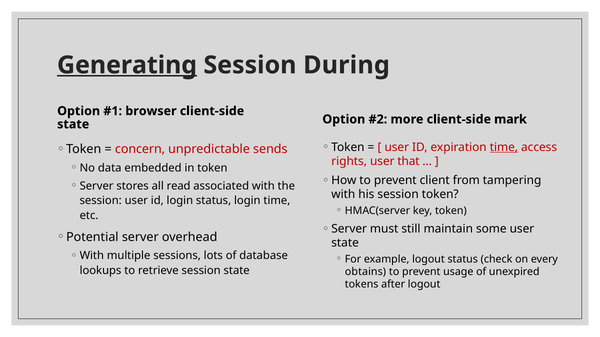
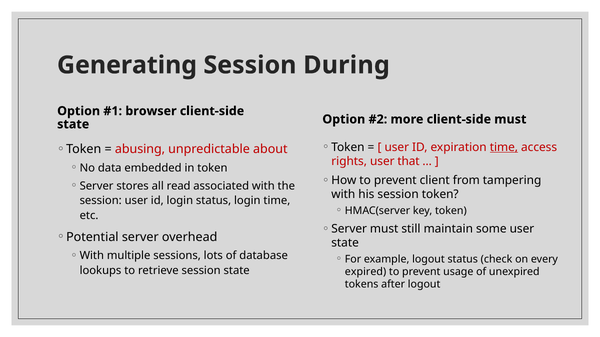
Generating underline: present -> none (127, 65)
client-side mark: mark -> must (510, 119)
concern: concern -> abusing (140, 150)
sends: sends -> about (270, 150)
obtains: obtains -> expired (366, 272)
